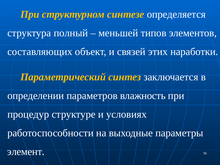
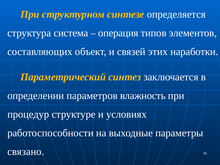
полный: полный -> система (71, 33)
меньшей: меньшей -> операция (118, 33)
элемент: элемент -> связано (26, 152)
